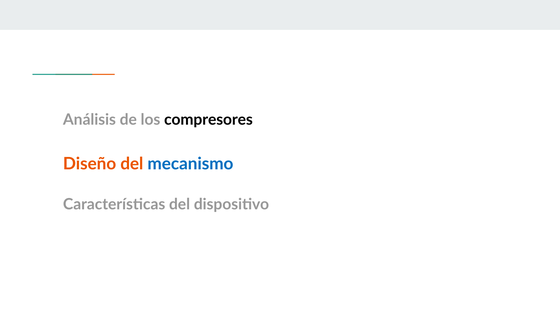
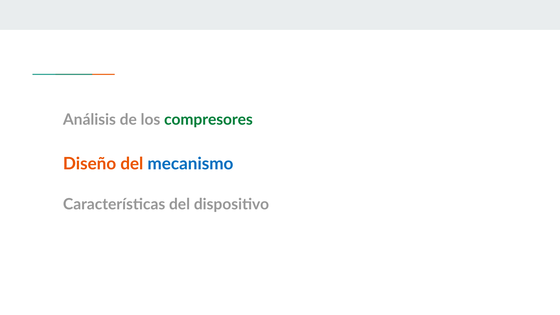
compresores colour: black -> green (208, 120)
